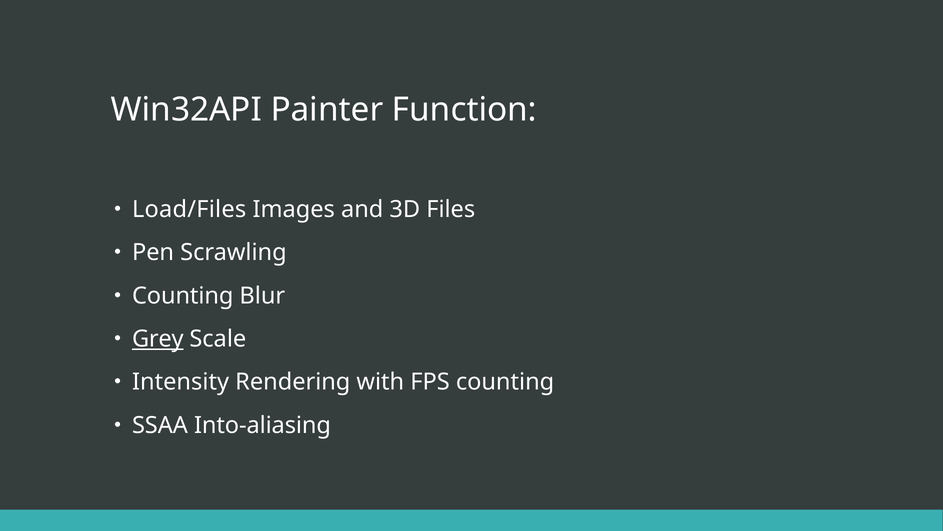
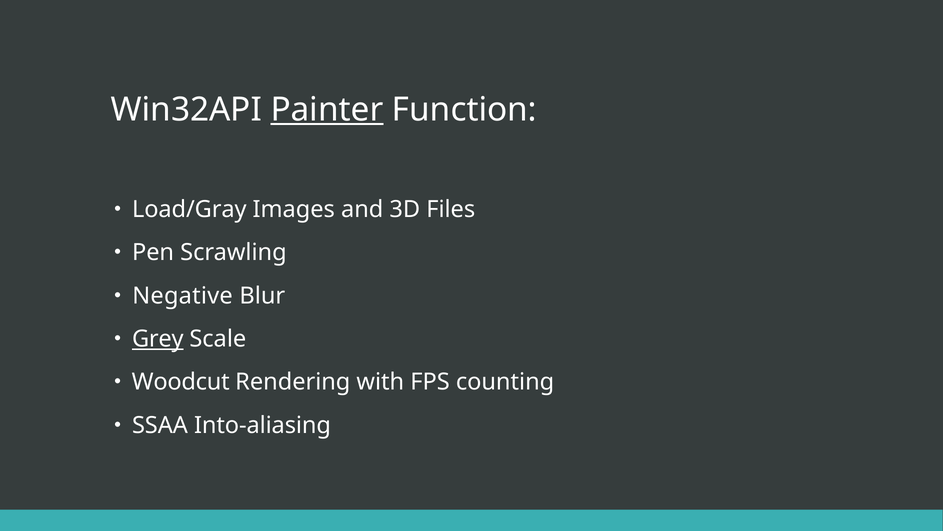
Painter underline: none -> present (327, 110)
Load/Files: Load/Files -> Load/Gray (189, 209)
Counting: Counting -> Negative (183, 295)
Intensity: Intensity -> Woodcut (181, 382)
